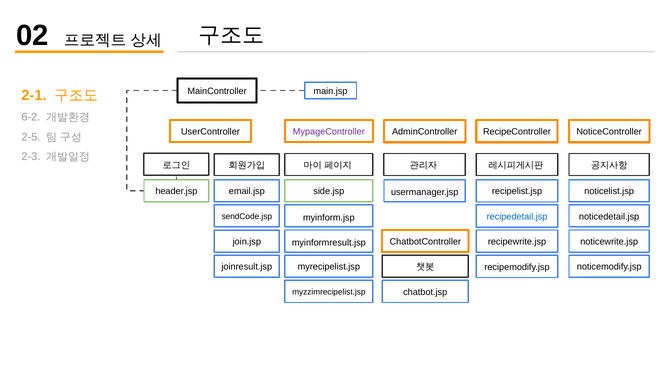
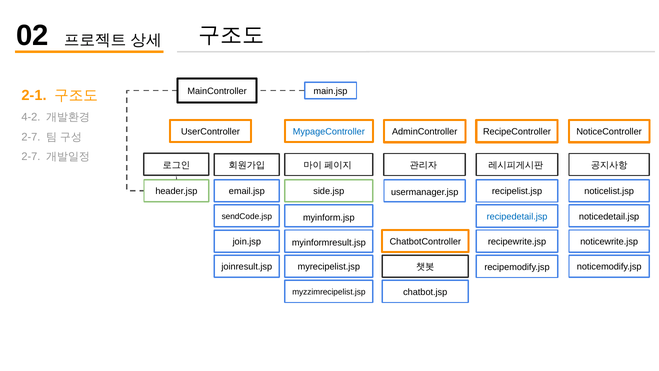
6-2: 6-2 -> 4-2 (31, 117)
MypageController colour: purple -> blue (329, 131)
2-5: 2-5 -> 2-7 (31, 137)
2-3: 2-3 -> 2-7 (31, 157)
